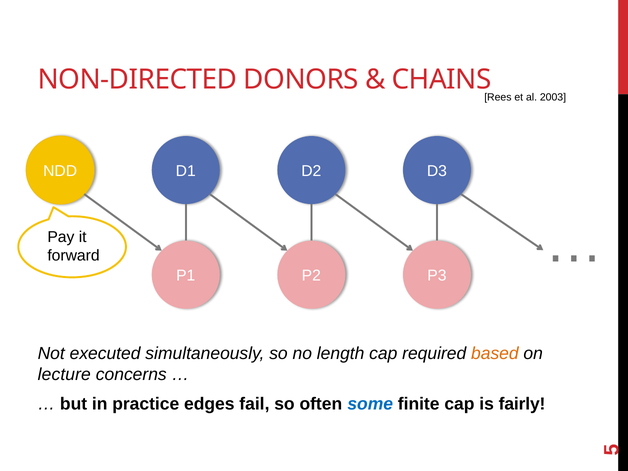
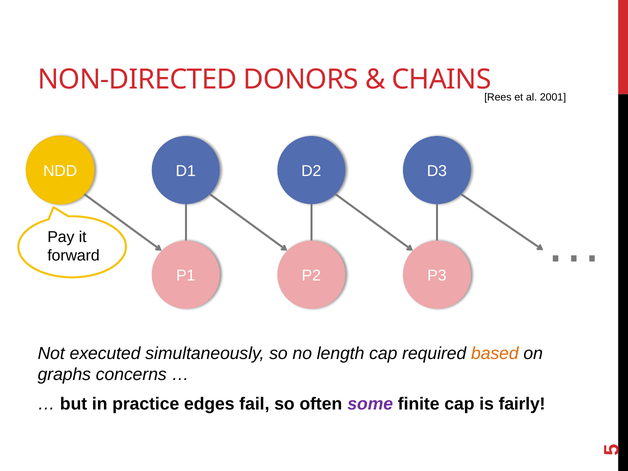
2003: 2003 -> 2001 (553, 97)
lecture: lecture -> graphs (64, 375)
some colour: blue -> purple (370, 404)
